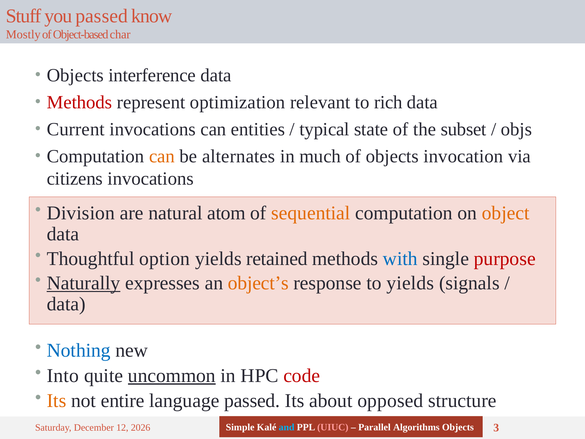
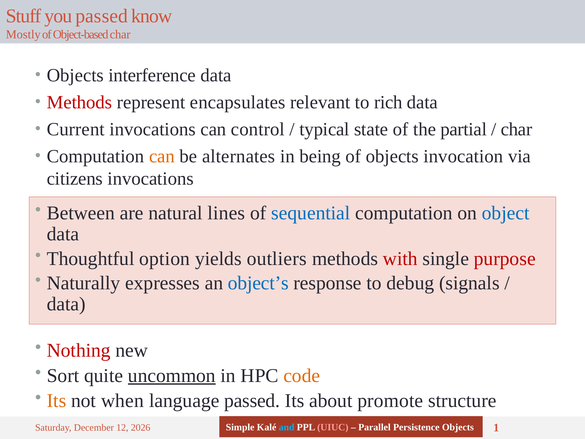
optimization: optimization -> encapsulates (238, 102)
entities: entities -> control (258, 129)
subset: subset -> partial (464, 129)
objs: objs -> char (517, 129)
much: much -> being (320, 156)
Division: Division -> Between (81, 213)
atom: atom -> lines (226, 213)
sequential colour: orange -> blue (311, 213)
object colour: orange -> blue (506, 213)
retained: retained -> outliers (277, 258)
with colour: blue -> red (400, 258)
Naturally underline: present -> none (84, 283)
object’s colour: orange -> blue (258, 283)
to yields: yields -> debug (410, 283)
Nothing colour: blue -> red (79, 350)
Into: Into -> Sort (63, 375)
code colour: red -> orange (302, 375)
entire: entire -> when (122, 401)
opposed: opposed -> promote (390, 401)
Algorithms: Algorithms -> Persistence (416, 427)
3: 3 -> 1 (496, 428)
